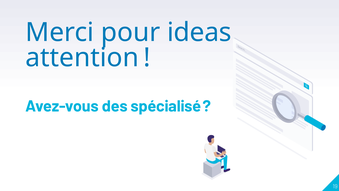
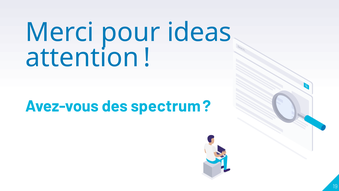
spécialisé: spécialisé -> spectrum (166, 106)
